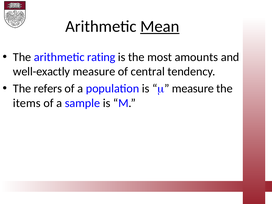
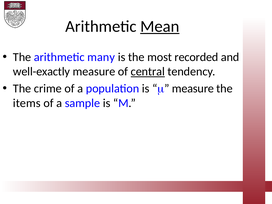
rating: rating -> many (101, 57)
amounts: amounts -> recorded (196, 57)
central underline: none -> present (148, 72)
refers: refers -> crime (48, 89)
